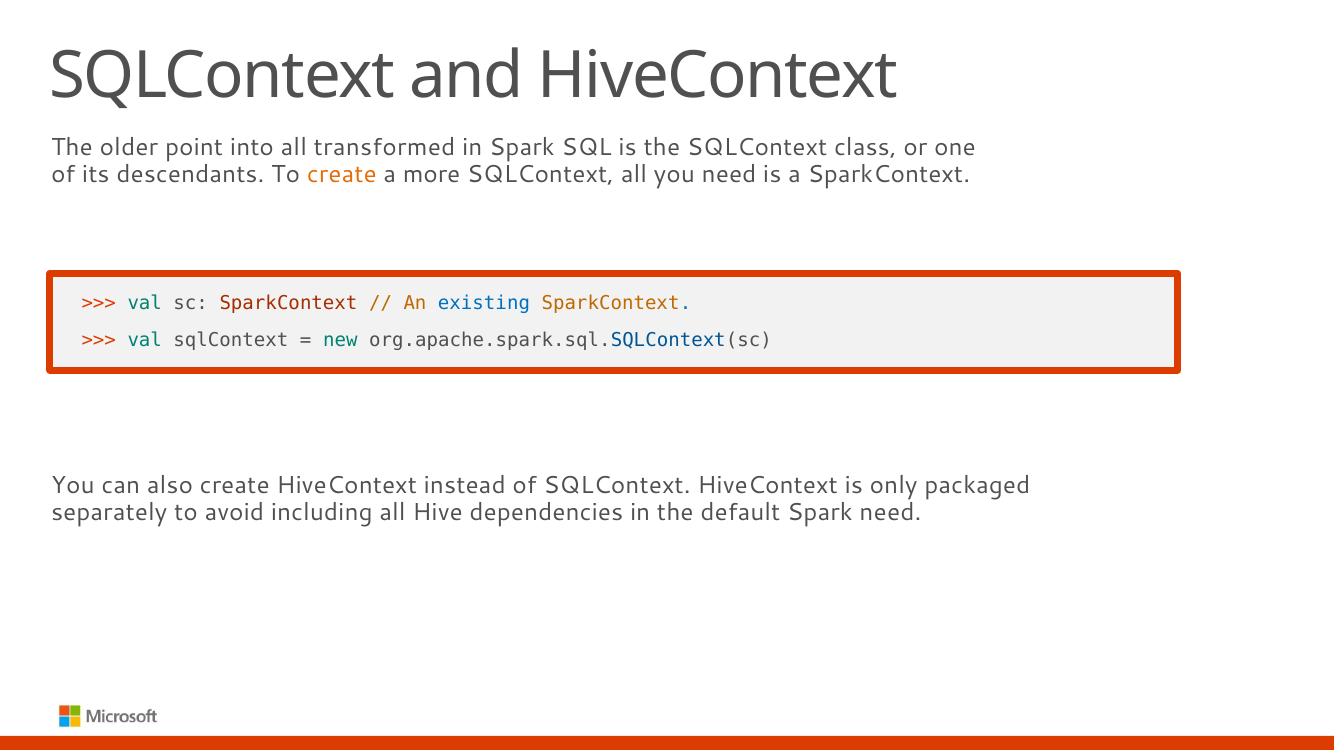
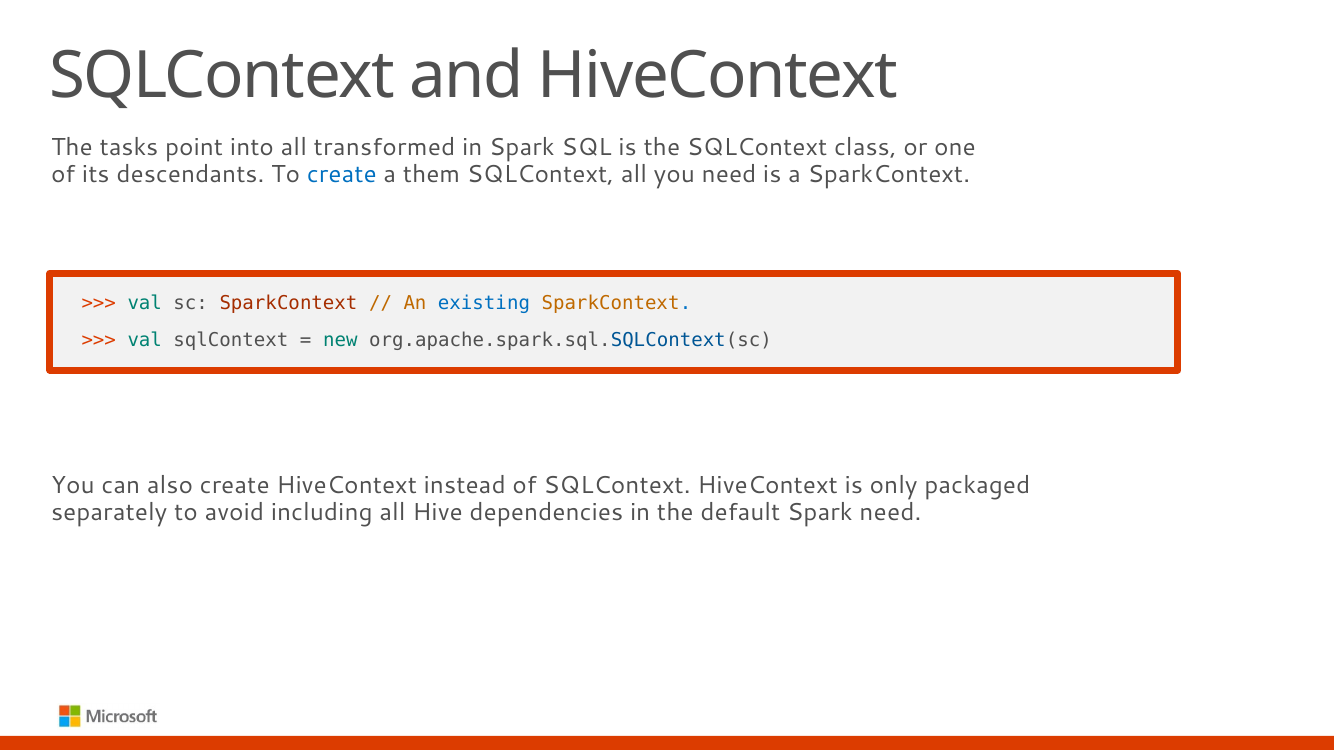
older: older -> tasks (129, 148)
create colour: orange -> blue (342, 174)
more: more -> them (432, 174)
